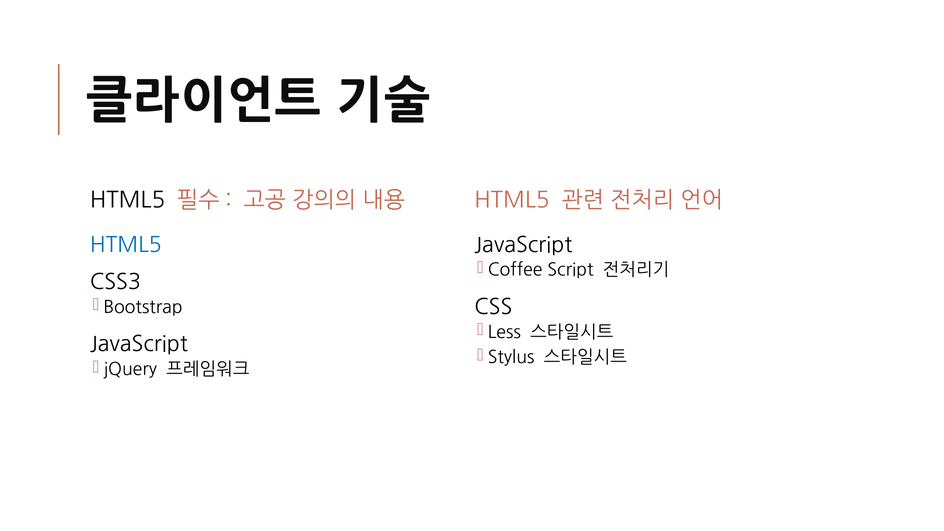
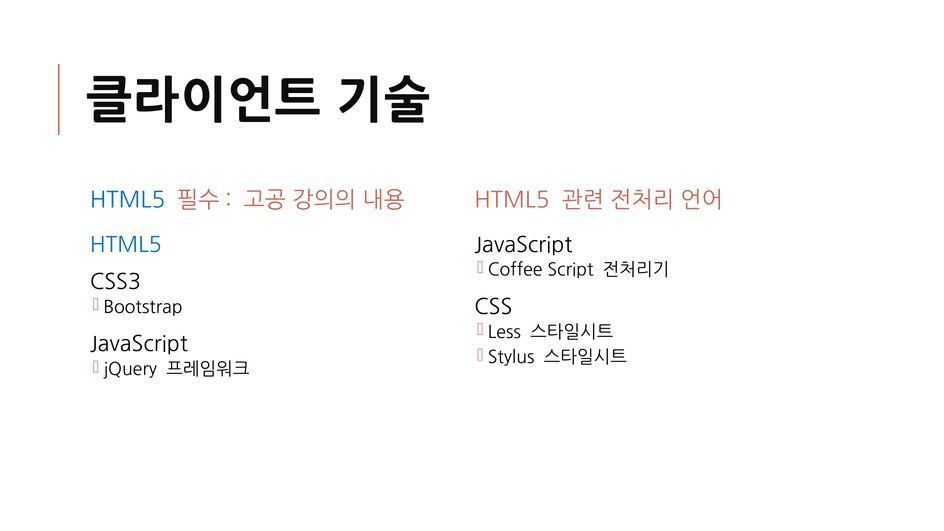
HTML5 colour: black -> blue (128, 200)
